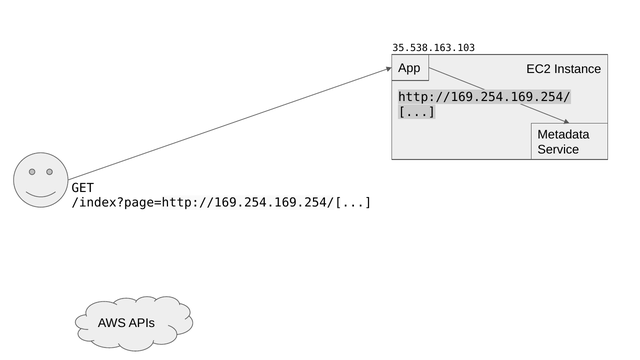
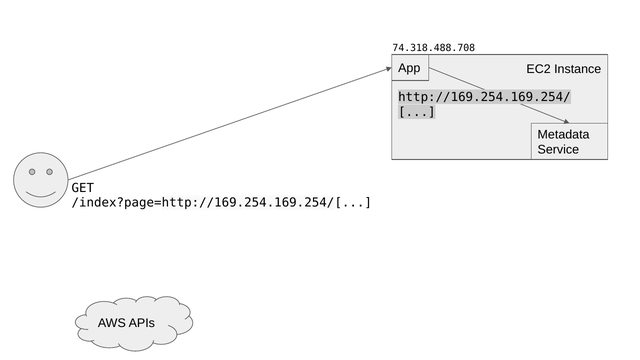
35.538.163.103: 35.538.163.103 -> 74.318.488.708 (434, 48)
